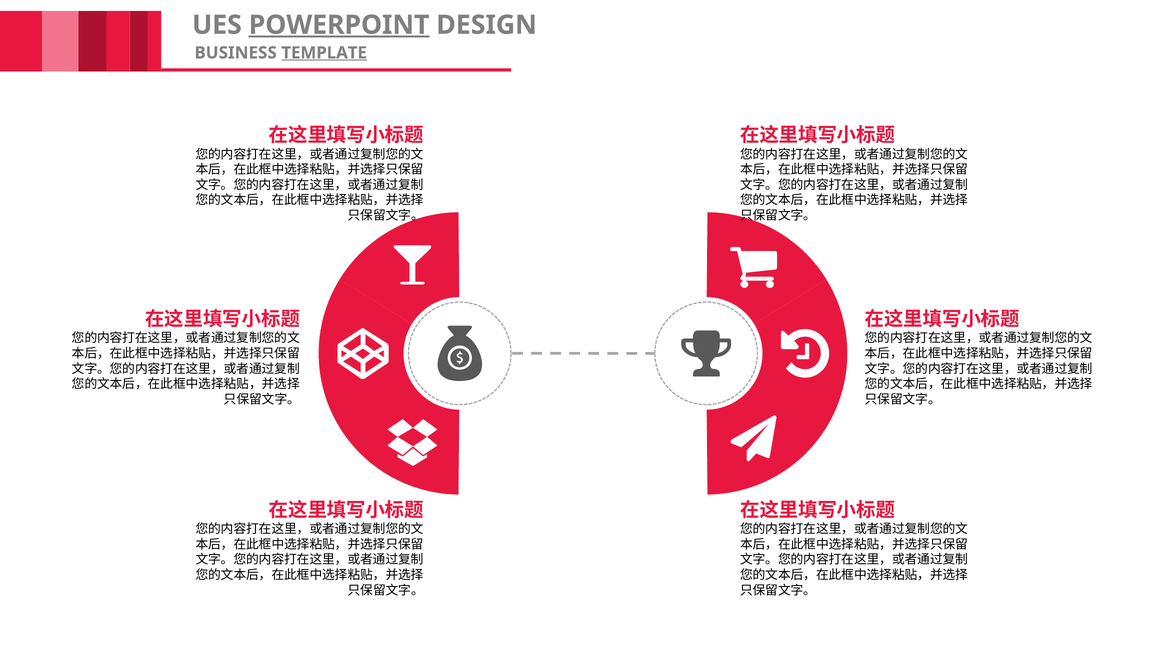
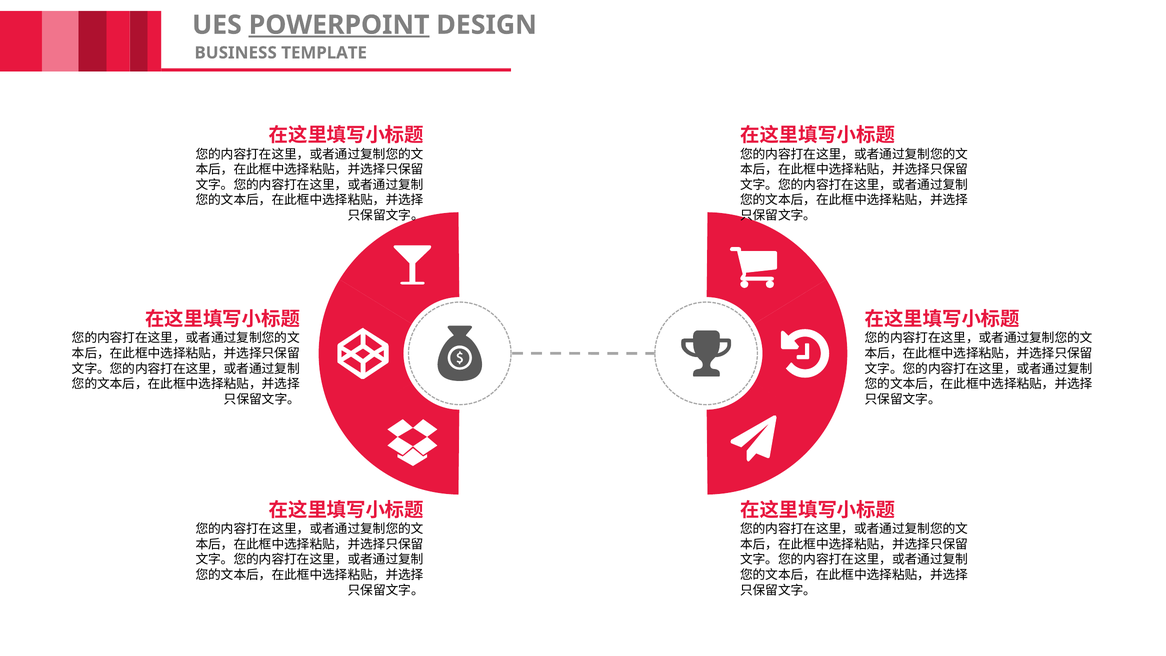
TEMPLATE underline: present -> none (324, 53)
